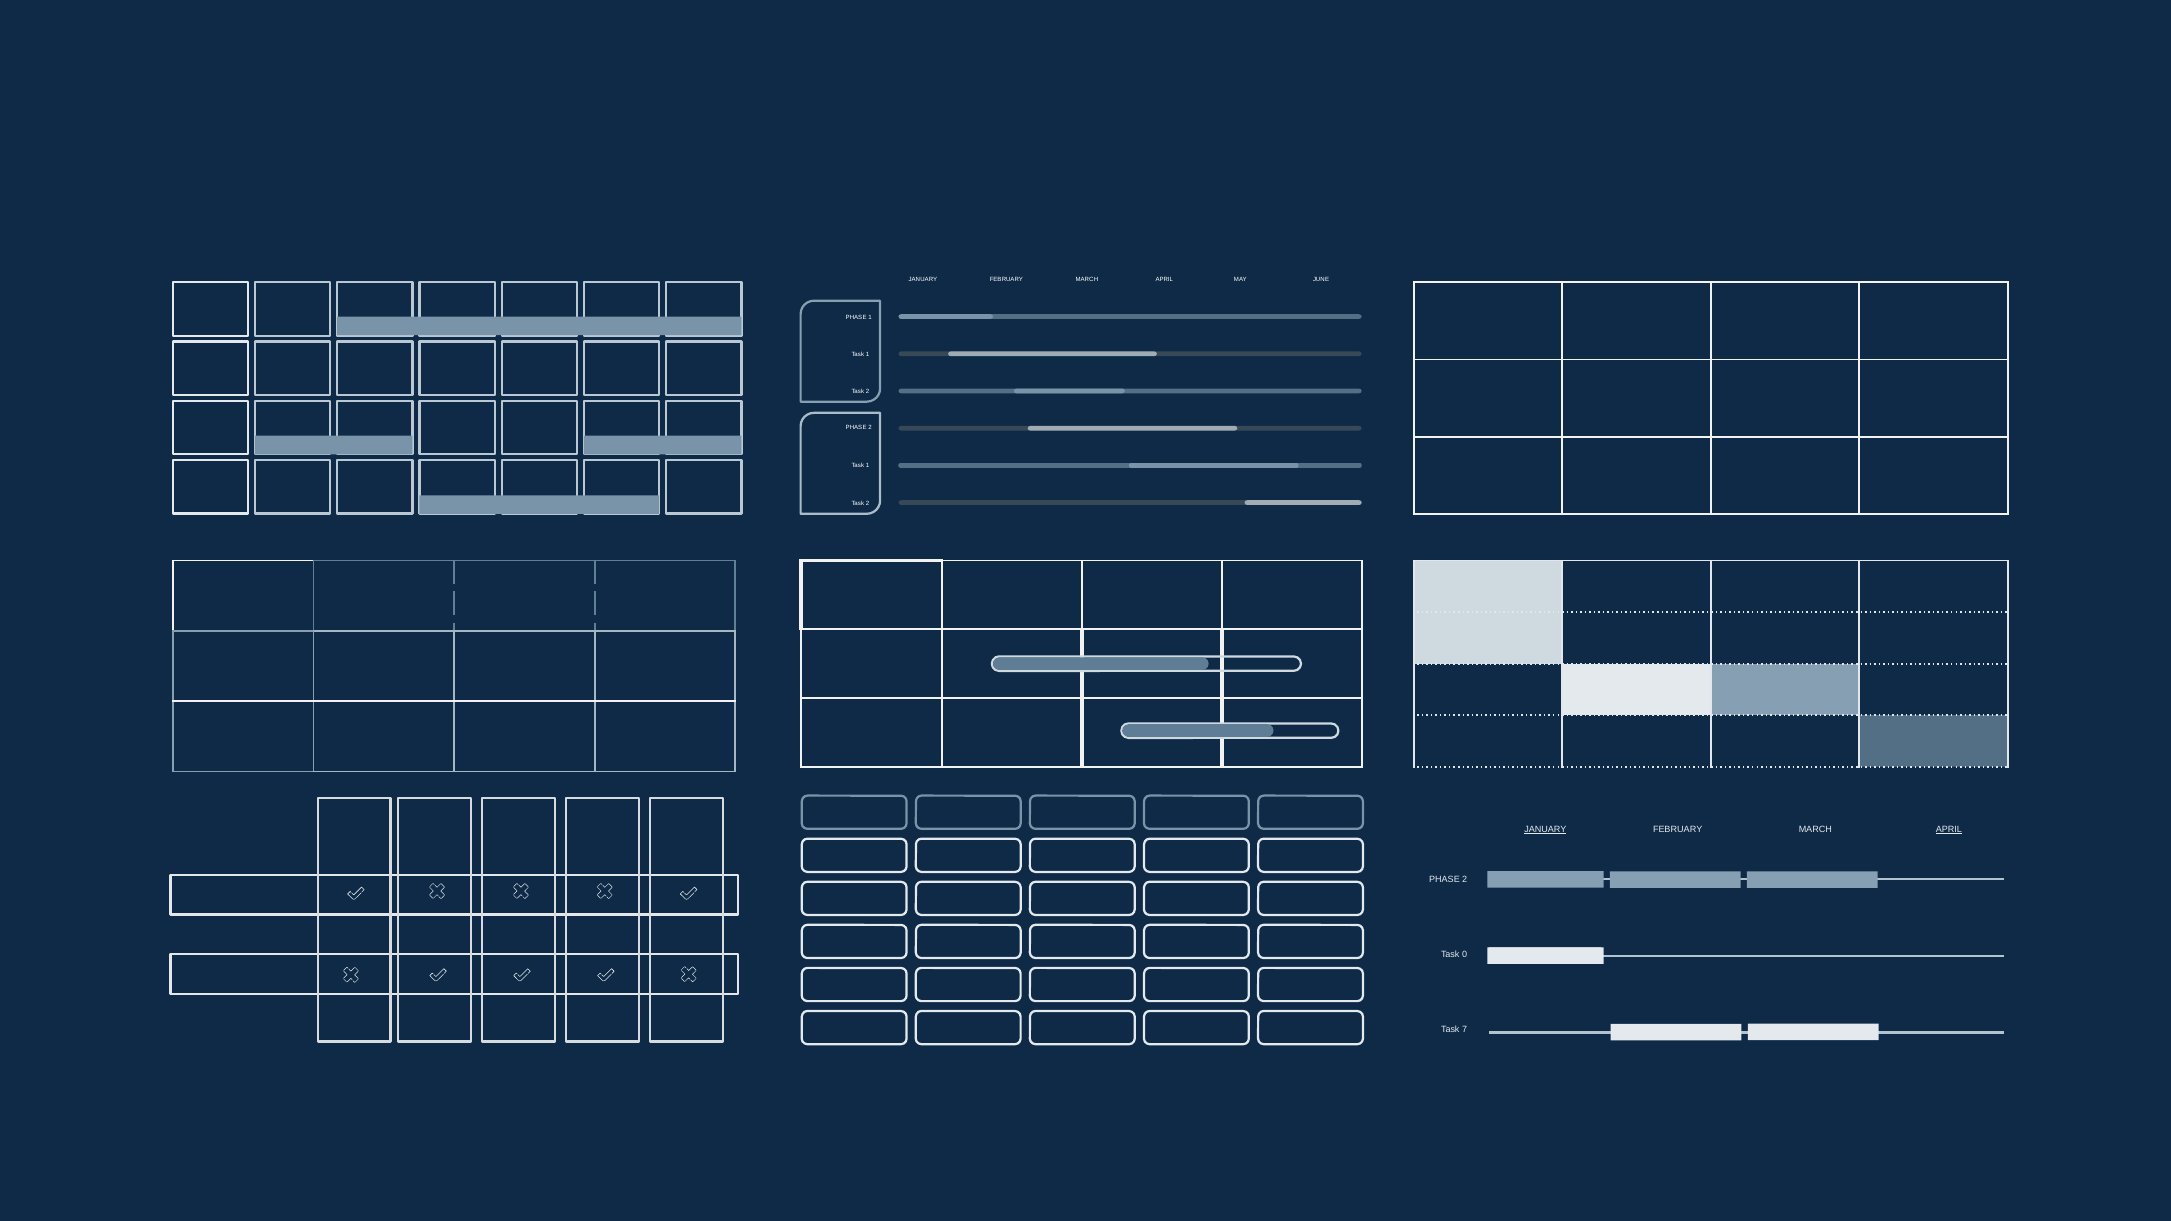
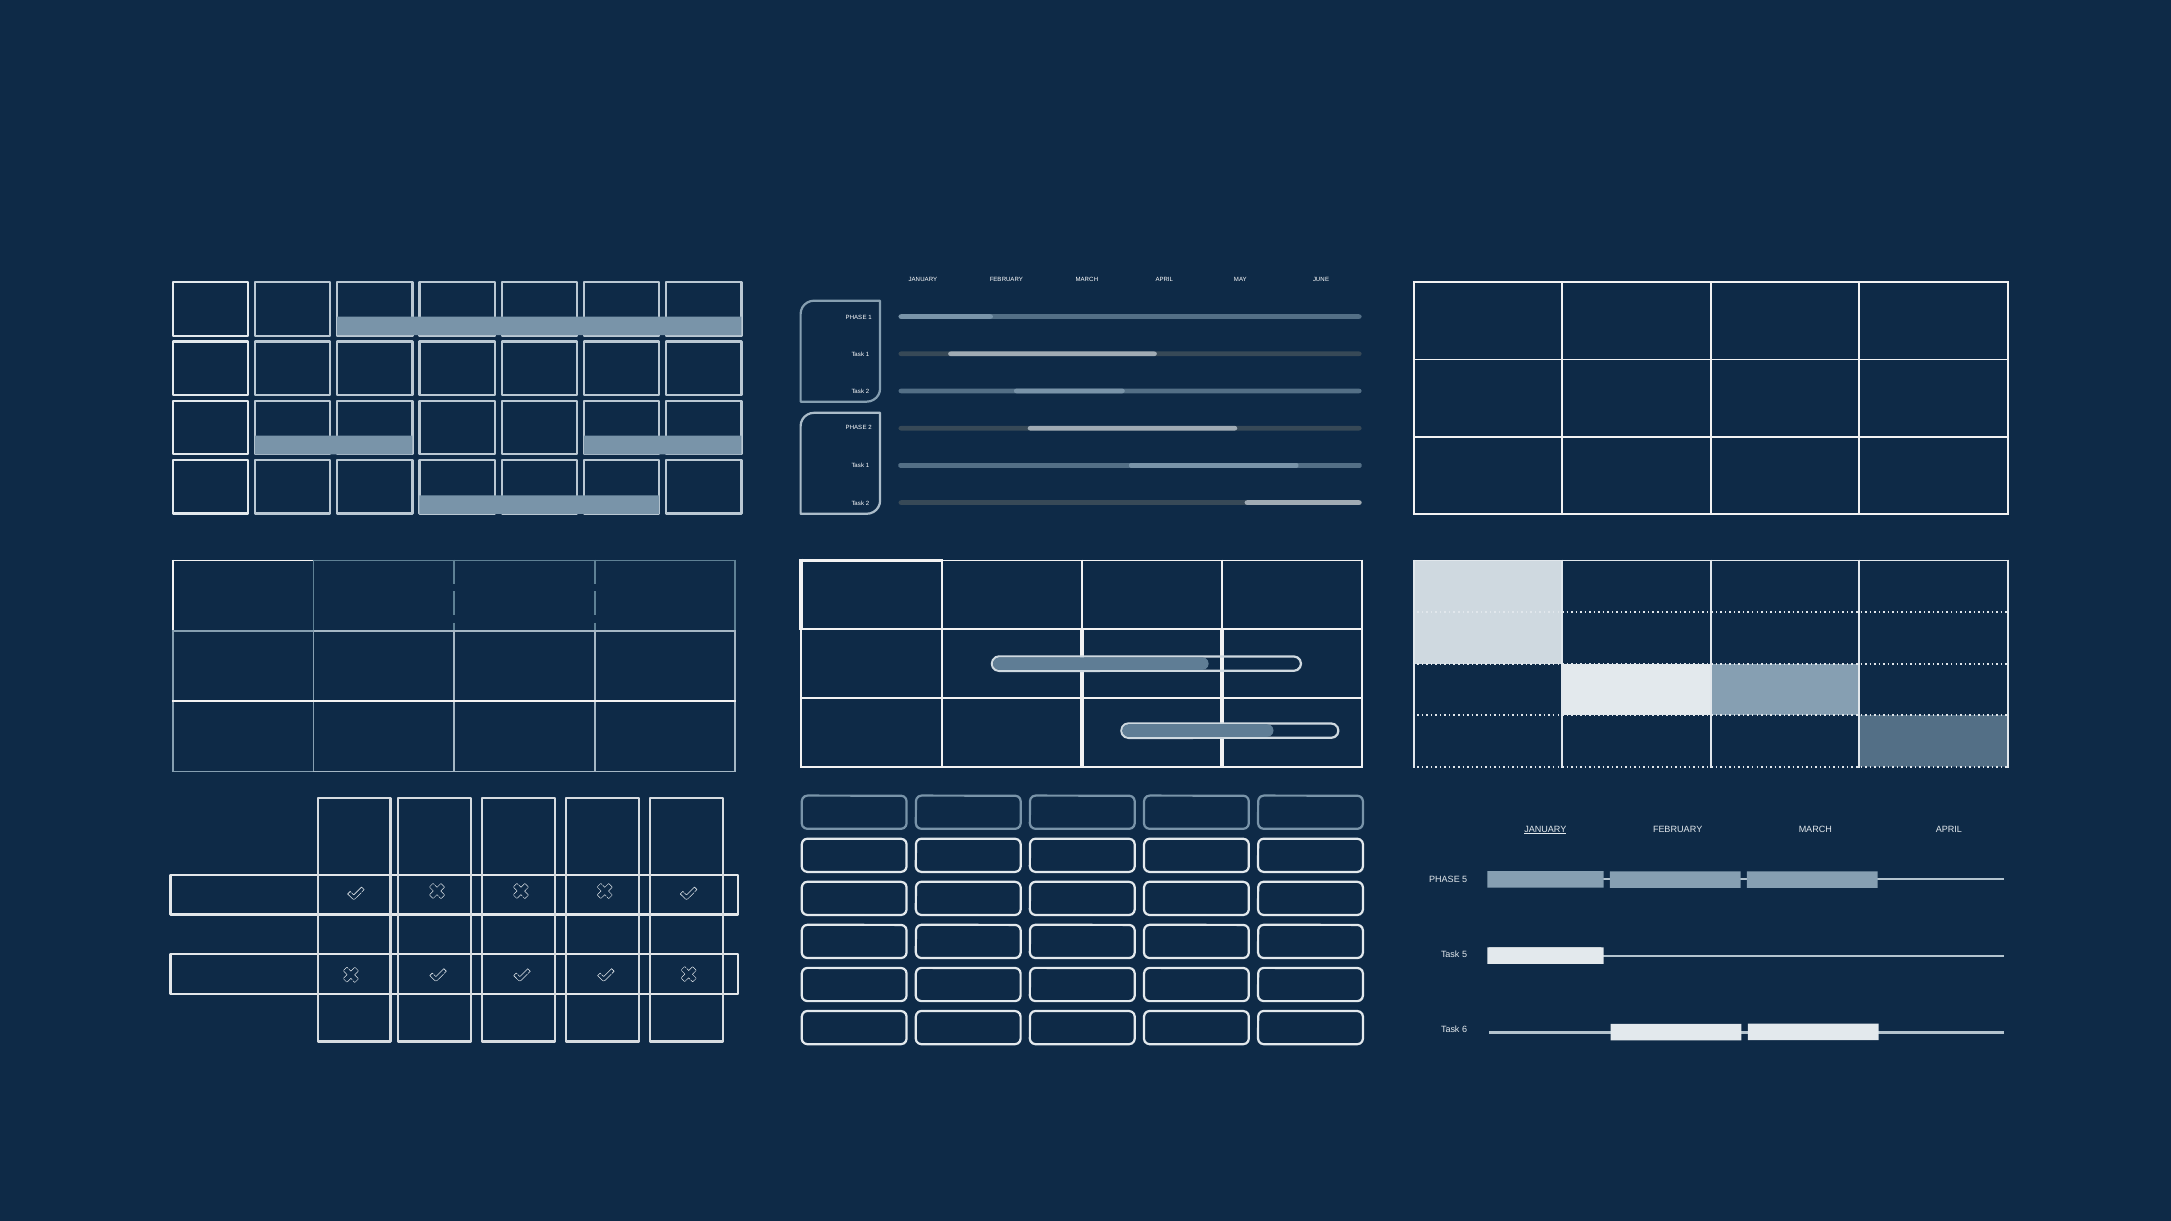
APRIL underline: present -> none (1949, 830)
2: 2 -> 5 (1465, 880)
Task 0: 0 -> 5 (1465, 955)
7: 7 -> 6 (1465, 1030)
